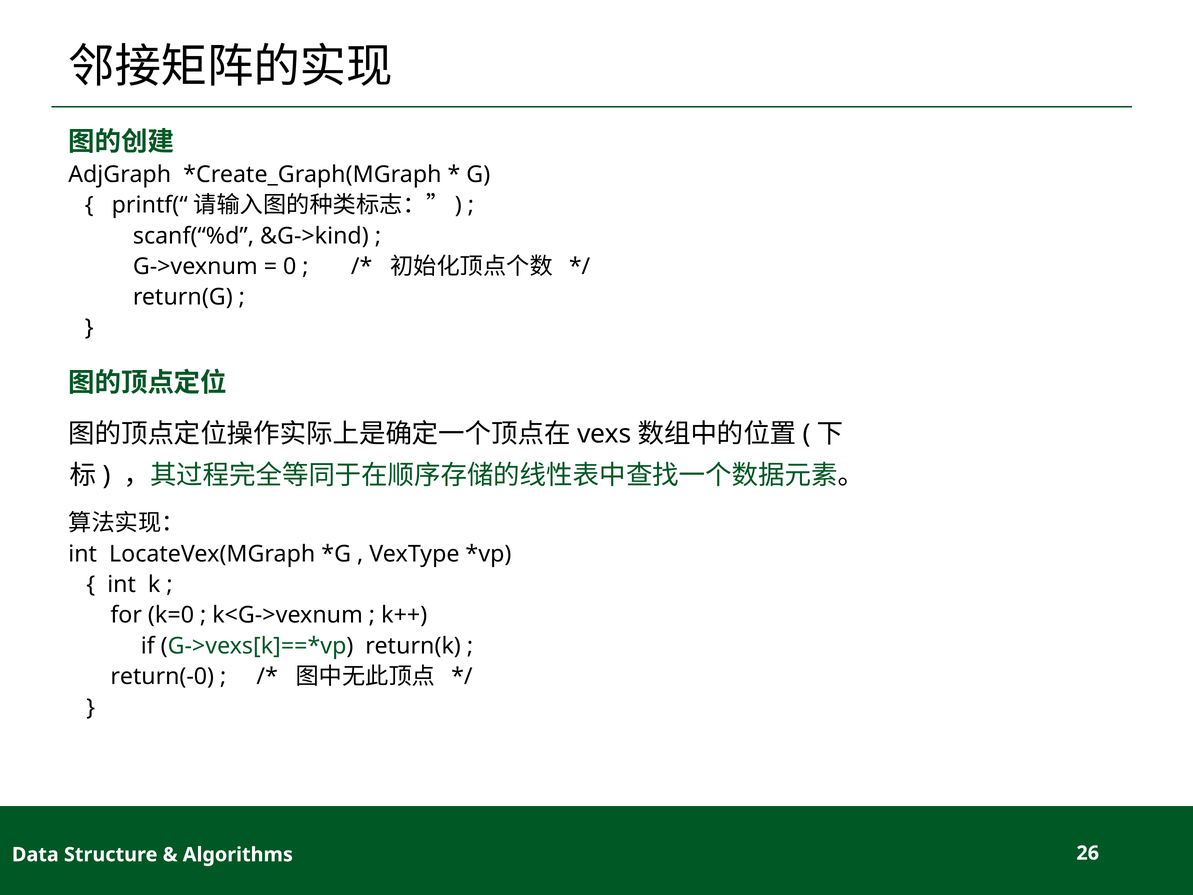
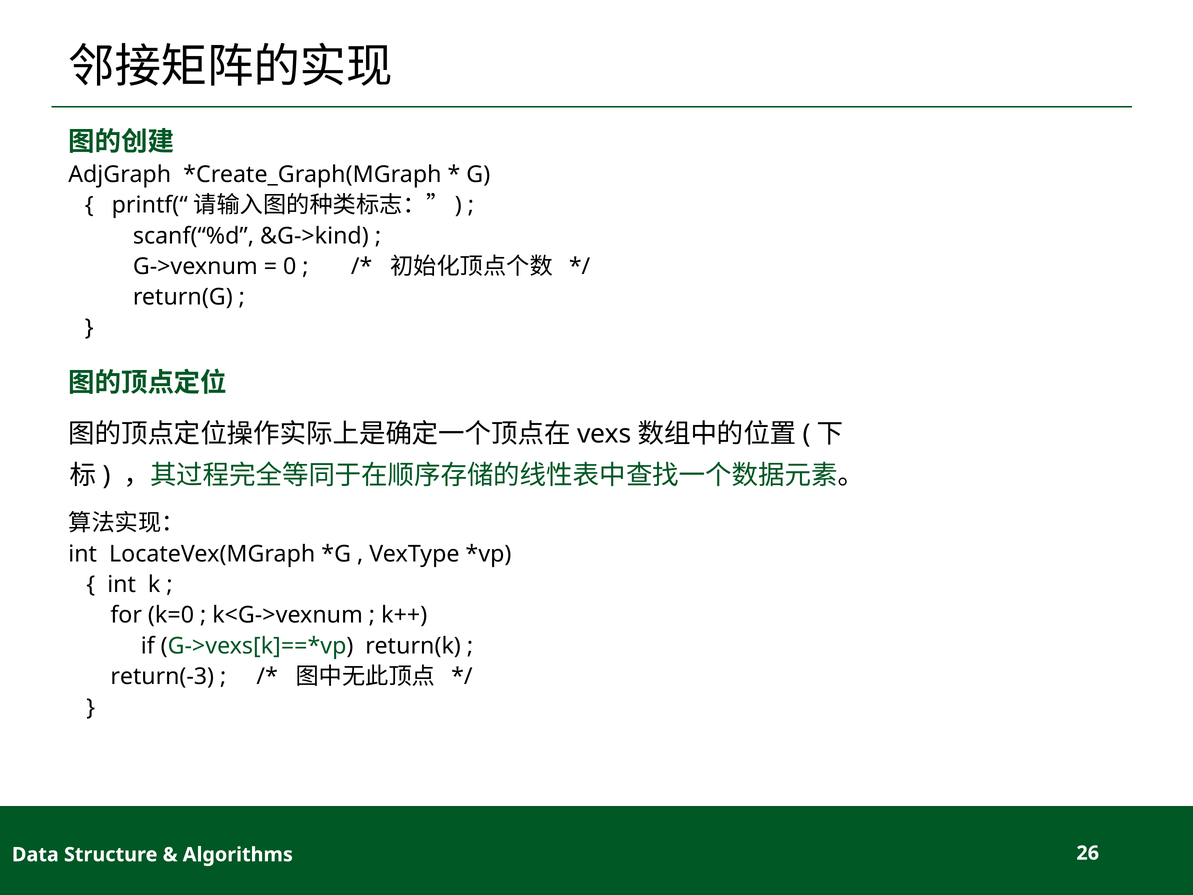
return(-0: return(-0 -> return(-3 (162, 676)
